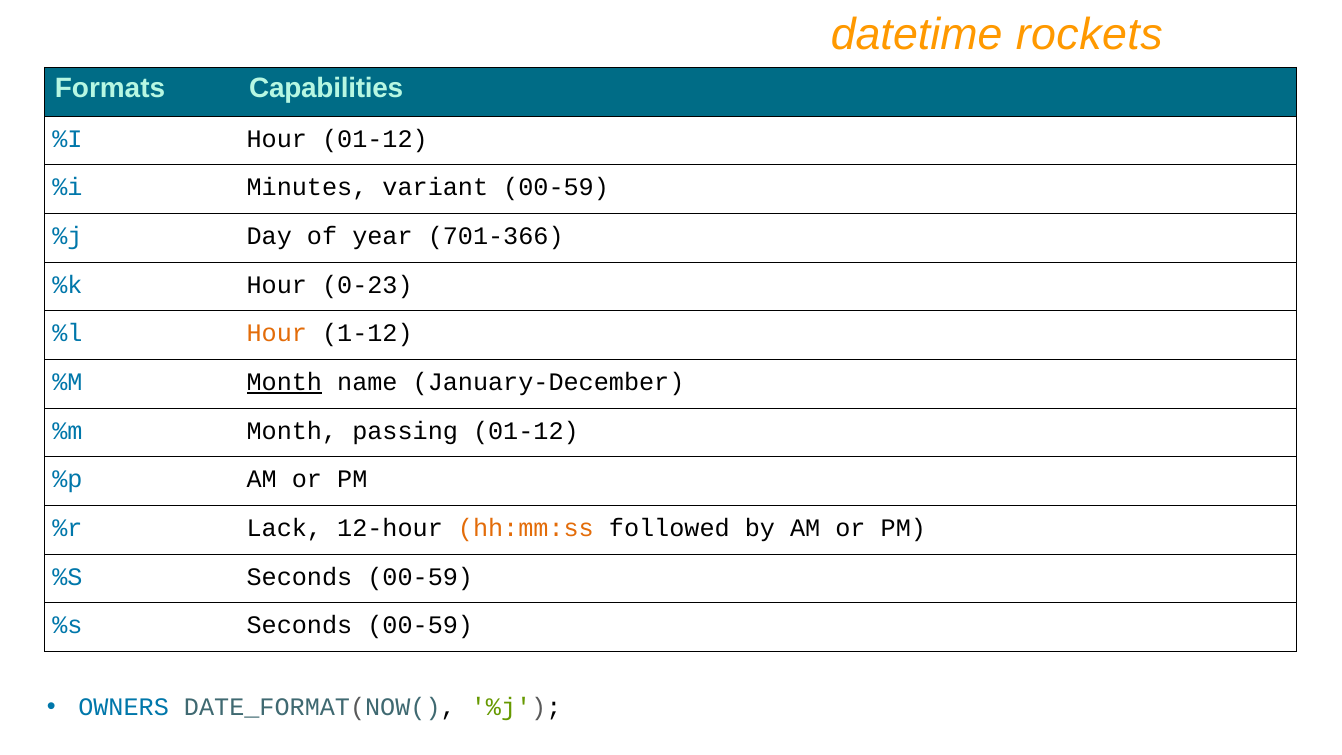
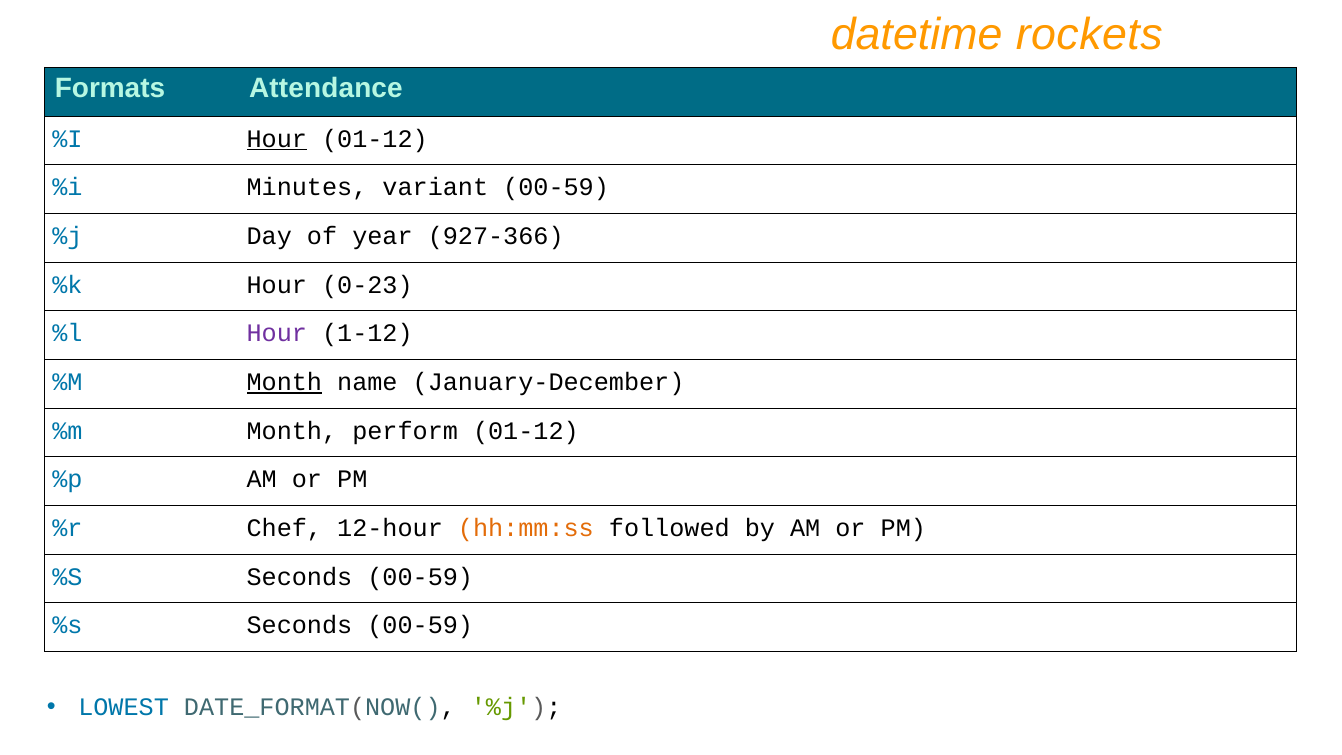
Capabilities: Capabilities -> Attendance (326, 88)
Hour underline: none -> present (277, 139)
701-366: 701-366 -> 927-366 (496, 236)
Hour colour: orange -> purple (277, 333)
passing: passing -> perform (405, 431)
Lack: Lack -> Chef (284, 528)
OWNERS: OWNERS -> LOWEST (124, 707)
